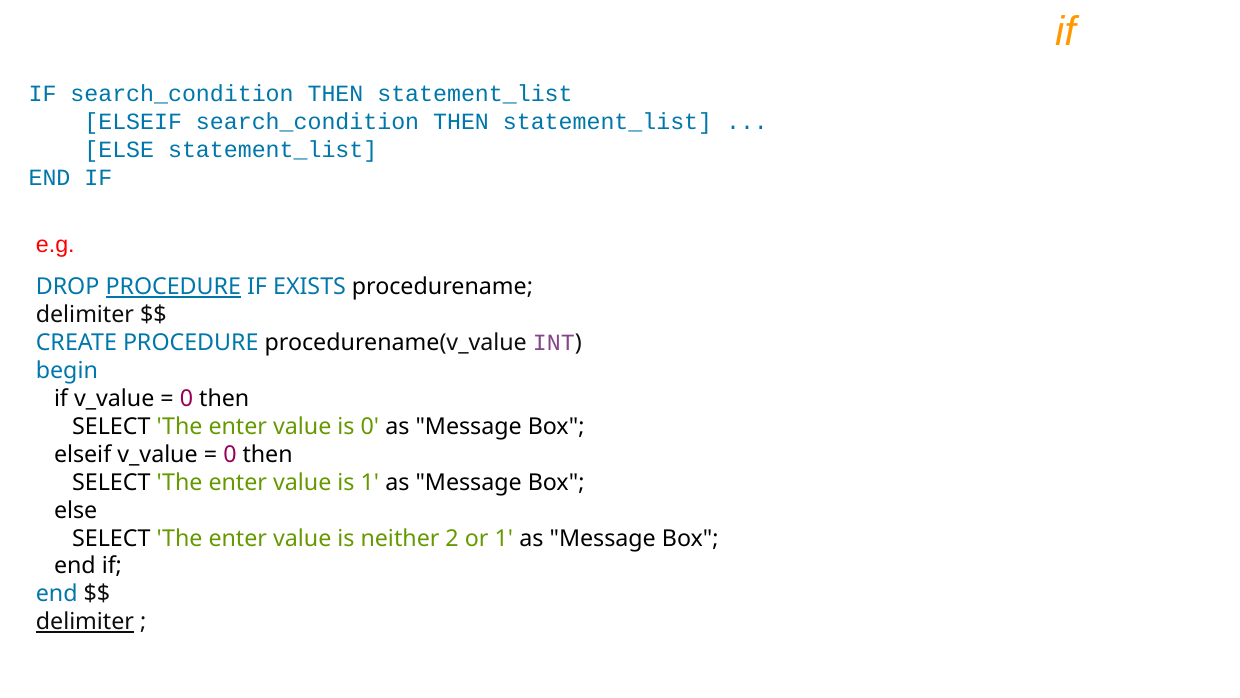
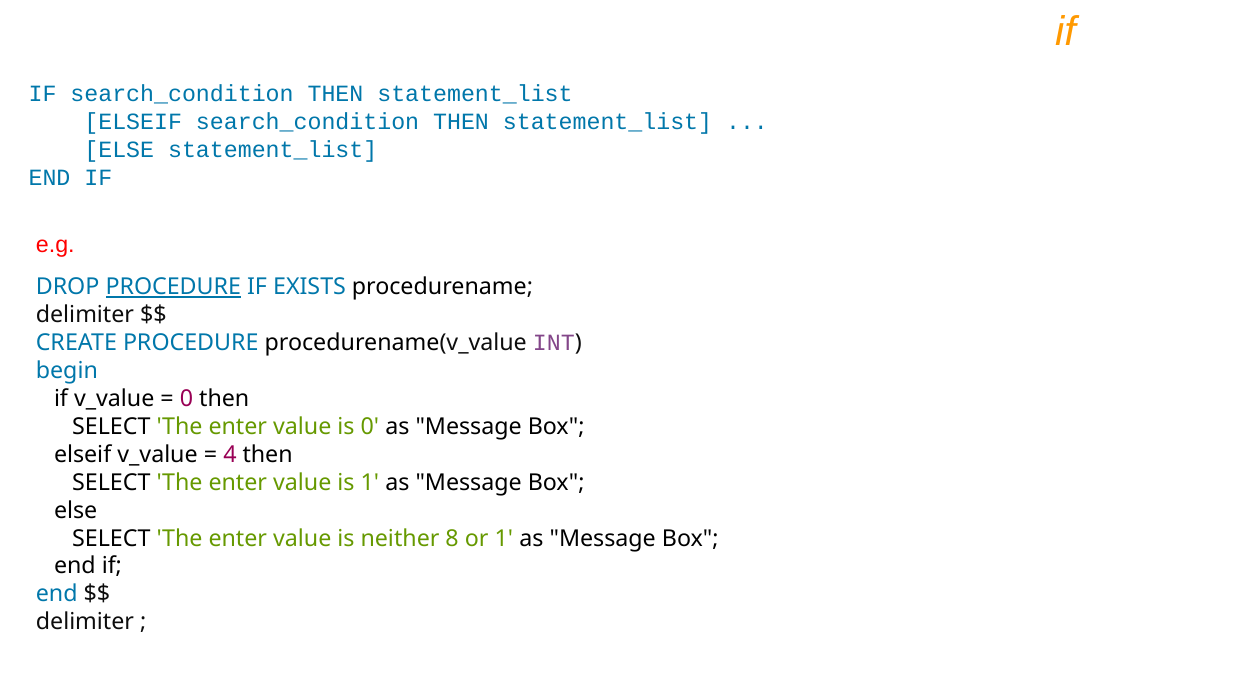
0: 0 -> 4 (230, 454)
2: 2 -> 8 (452, 538)
delimiter underline: present -> none (85, 622)
